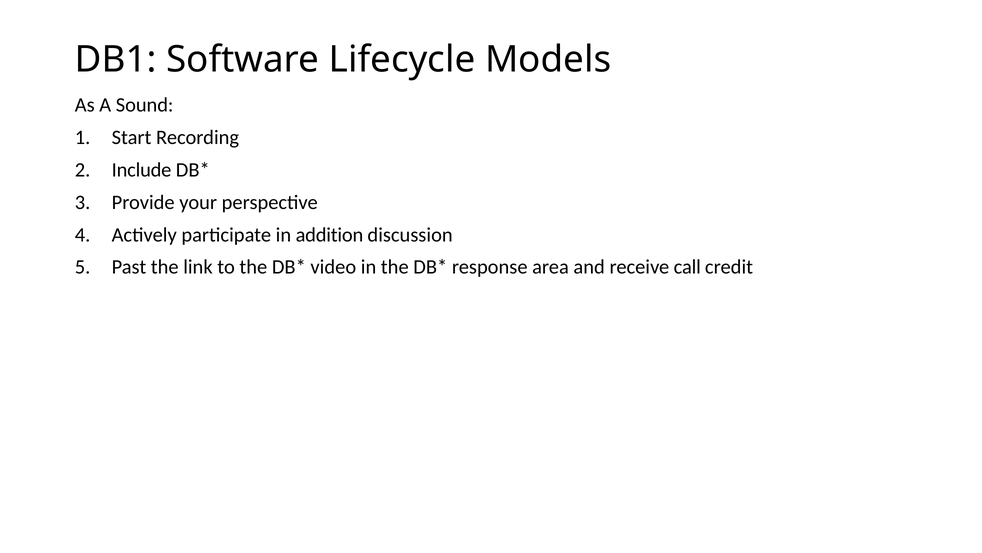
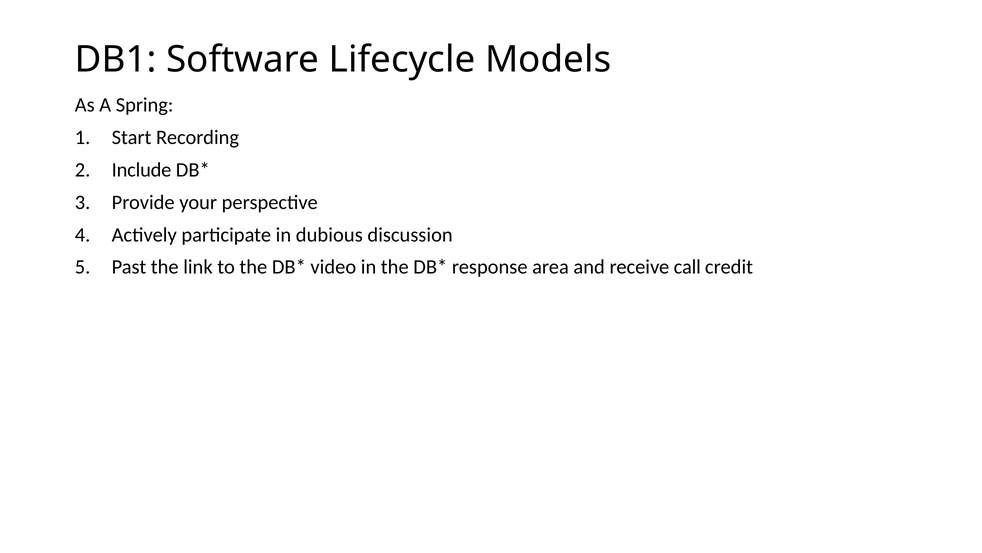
Sound: Sound -> Spring (145, 105)
addition: addition -> dubious (329, 234)
